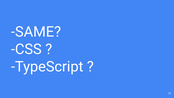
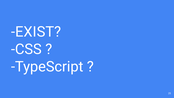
SAME: SAME -> EXIST (36, 32)
